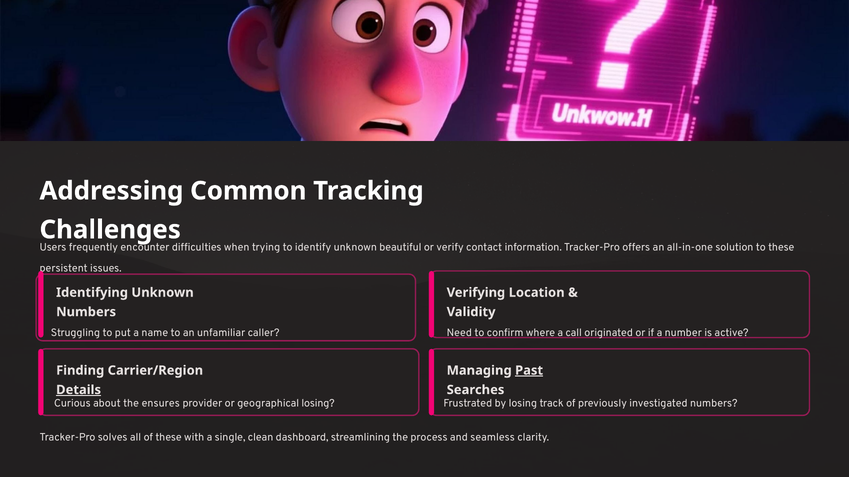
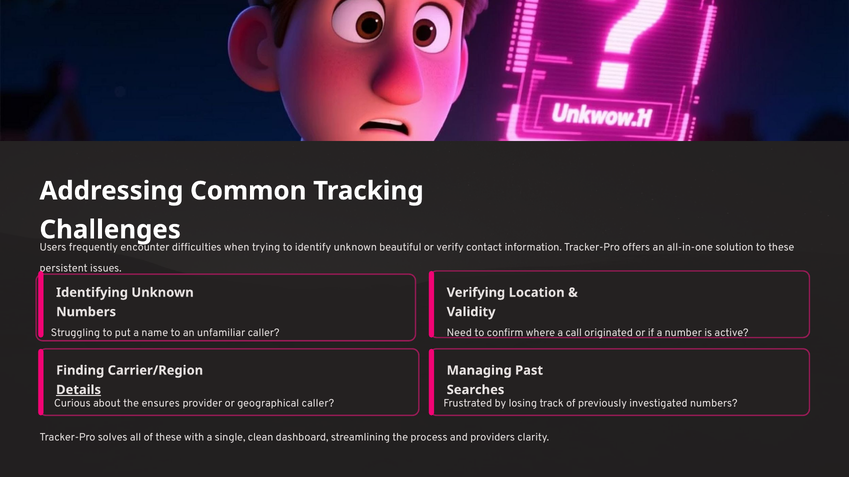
Past underline: present -> none (529, 371)
geographical losing: losing -> caller (318, 404)
seamless: seamless -> providers (493, 438)
